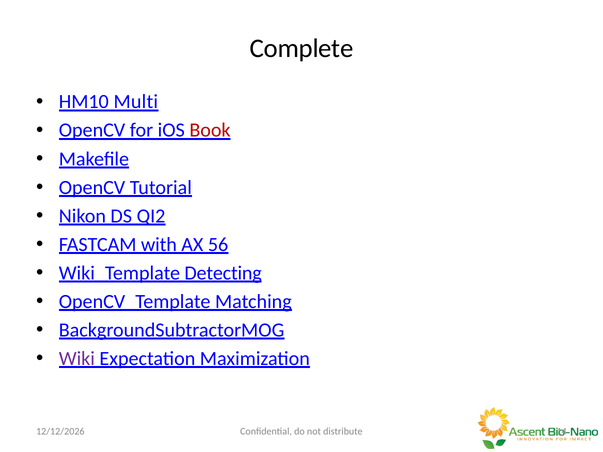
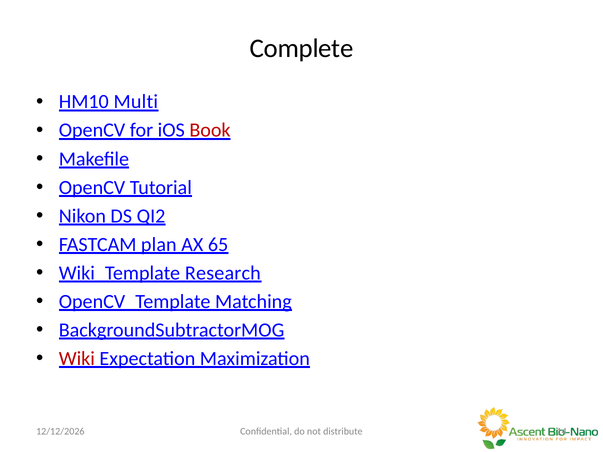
with: with -> plan (159, 245)
56: 56 -> 65 (218, 245)
Detecting: Detecting -> Research (223, 273)
Wiki colour: purple -> red (77, 359)
